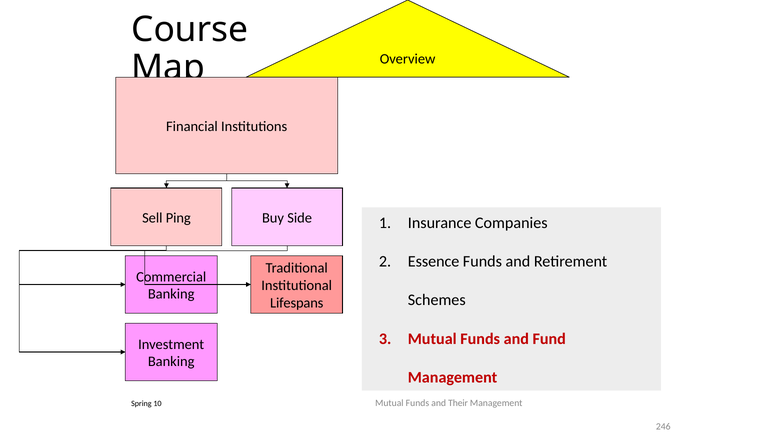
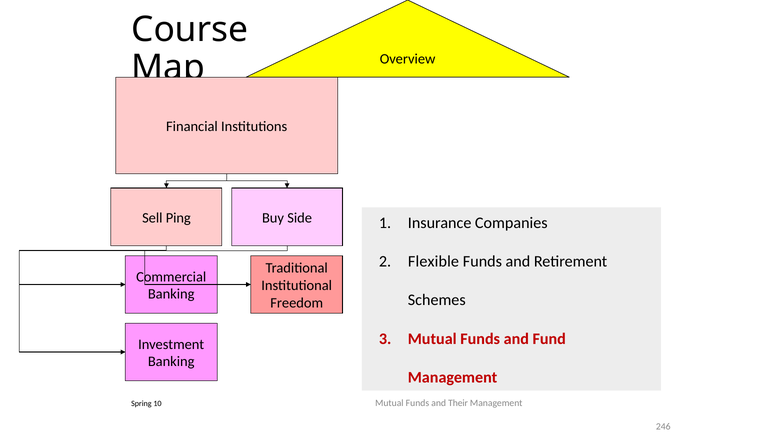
Essence: Essence -> Flexible (433, 262)
Lifespans: Lifespans -> Freedom (297, 303)
